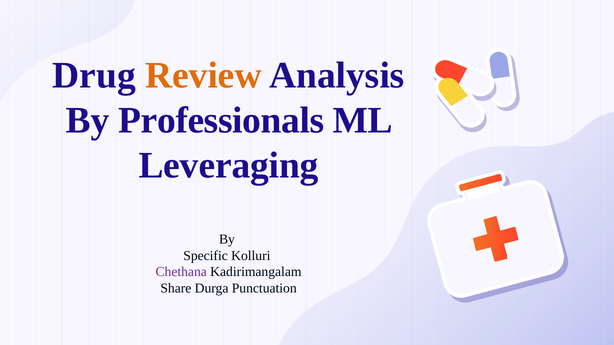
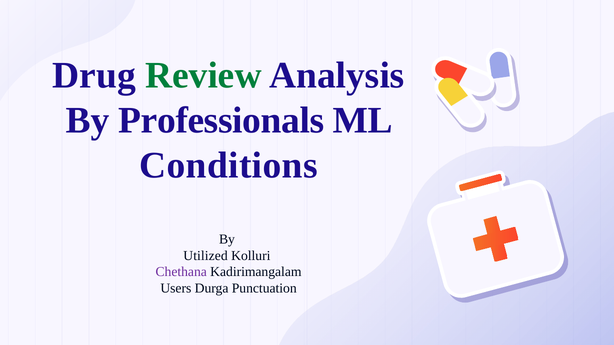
Review colour: orange -> green (203, 75)
Leveraging: Leveraging -> Conditions (228, 165)
Specific: Specific -> Utilized (206, 256)
Share: Share -> Users (176, 289)
